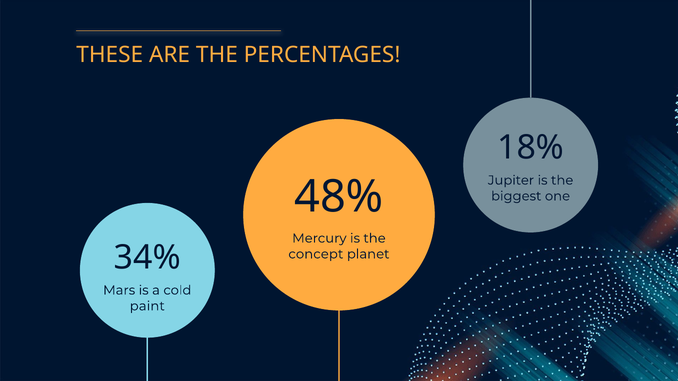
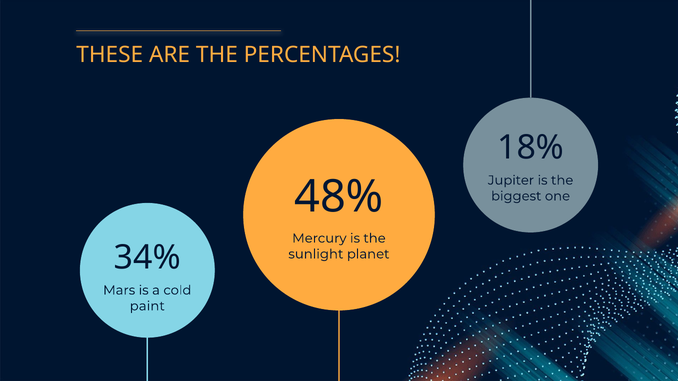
concept: concept -> sunlight (316, 254)
